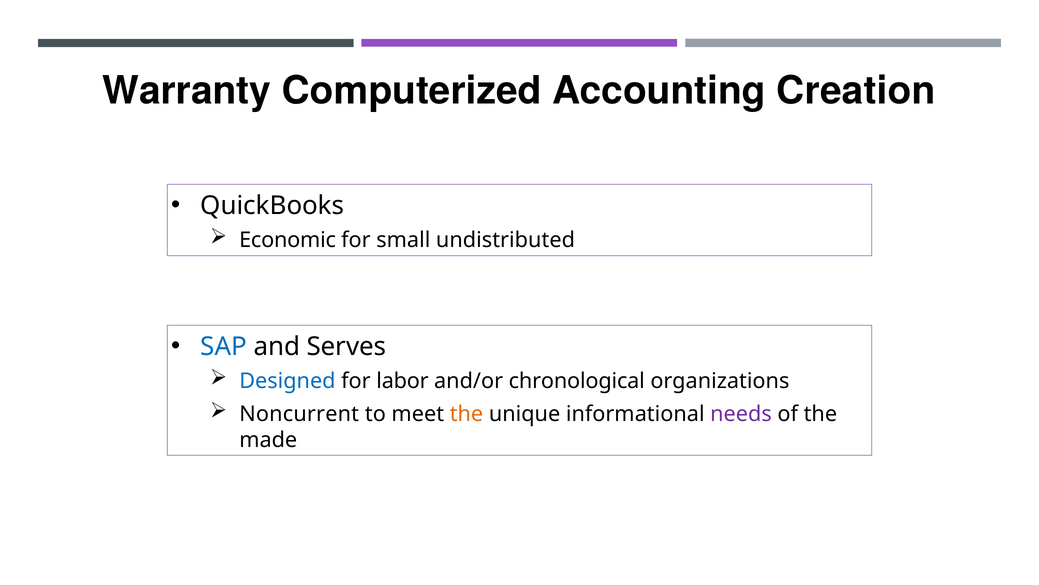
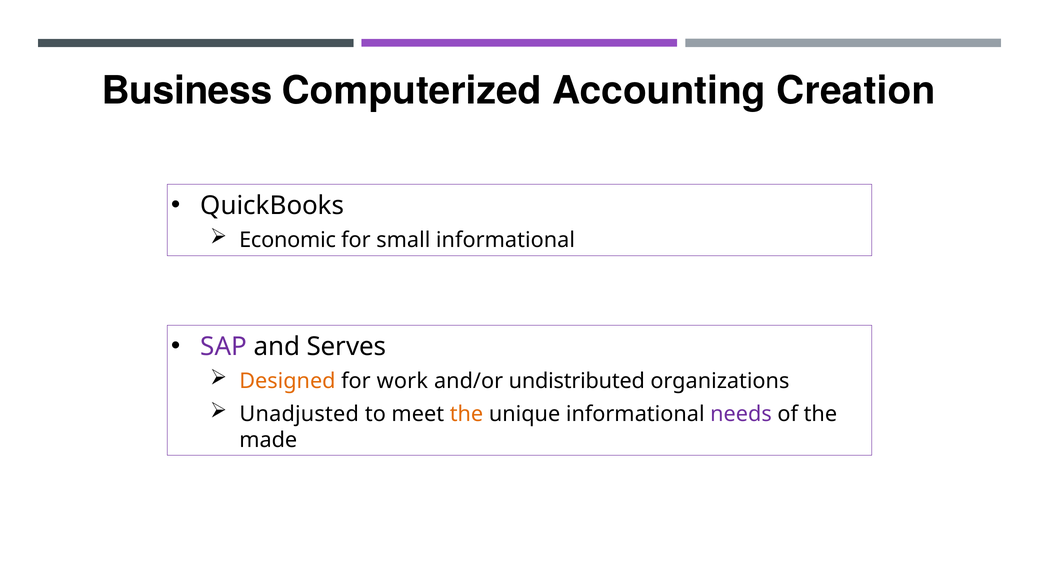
Warranty: Warranty -> Business (187, 91)
small undistributed: undistributed -> informational (505, 240)
SAP colour: blue -> purple (224, 346)
Designed colour: blue -> orange (287, 381)
labor: labor -> work (402, 381)
chronological: chronological -> undistributed (577, 381)
Noncurrent: Noncurrent -> Unadjusted (299, 413)
